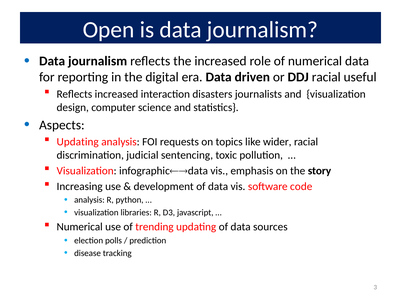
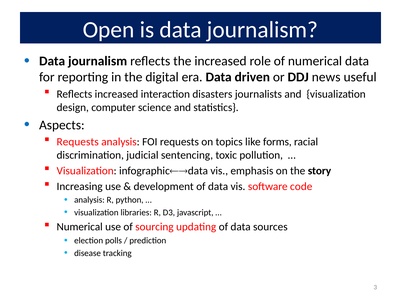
DDJ racial: racial -> news (326, 77)
Updating: Updating -> Requests (78, 142)
wider: wider -> forms (277, 142)
trending: trending -> sourcing (154, 227)
